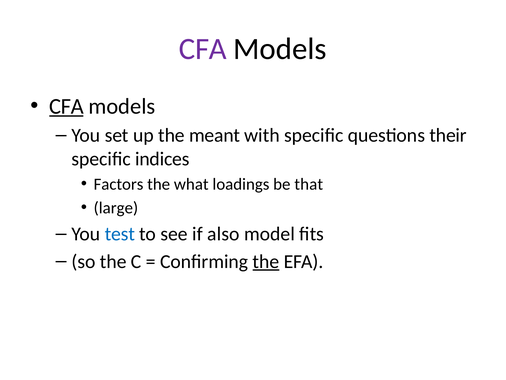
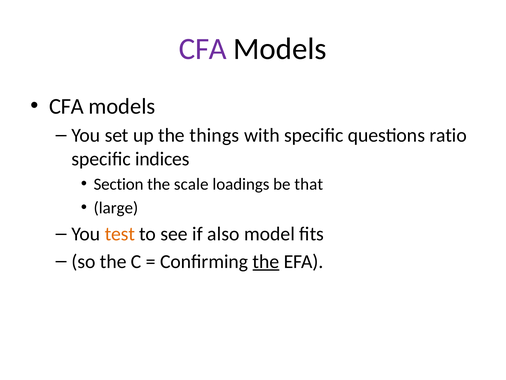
CFA underline: present -> none (66, 106)
meant: meant -> things (214, 135)
their: their -> ratio (448, 135)
Factors: Factors -> Section (119, 184)
what: what -> scale (191, 184)
test colour: blue -> orange (120, 234)
